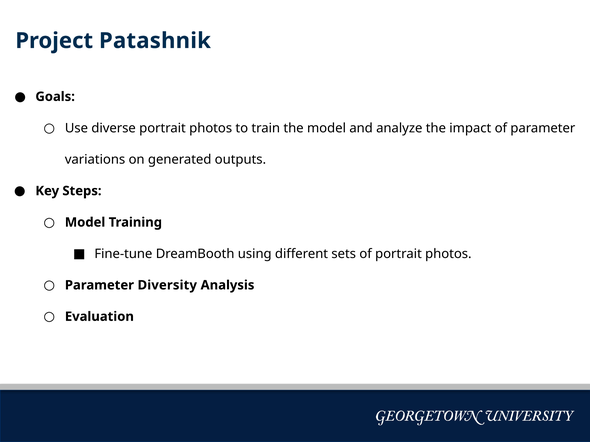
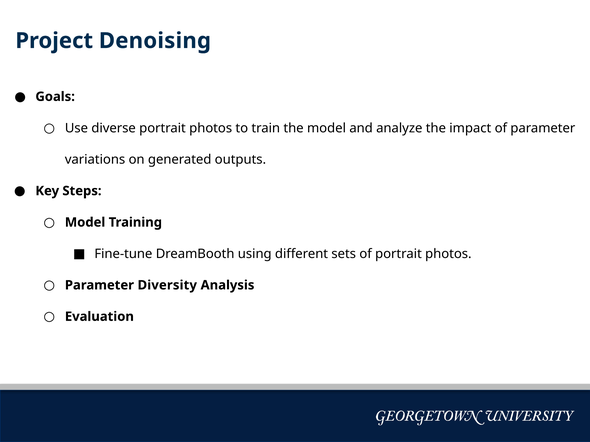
Patashnik: Patashnik -> Denoising (155, 41)
